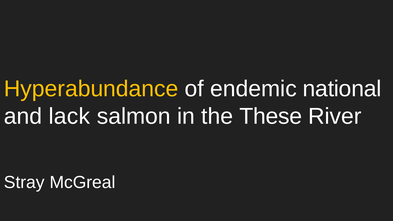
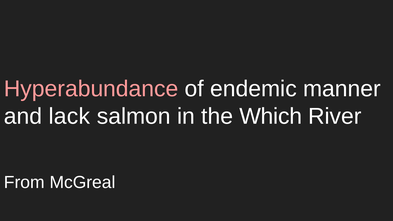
Hyperabundance colour: yellow -> pink (91, 89)
national: national -> manner (342, 89)
These: These -> Which (271, 116)
Stray: Stray -> From (24, 183)
